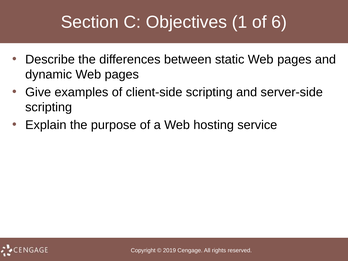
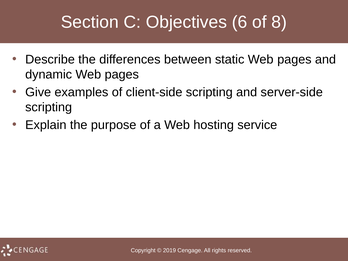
1: 1 -> 6 (240, 22)
6: 6 -> 8 (279, 22)
